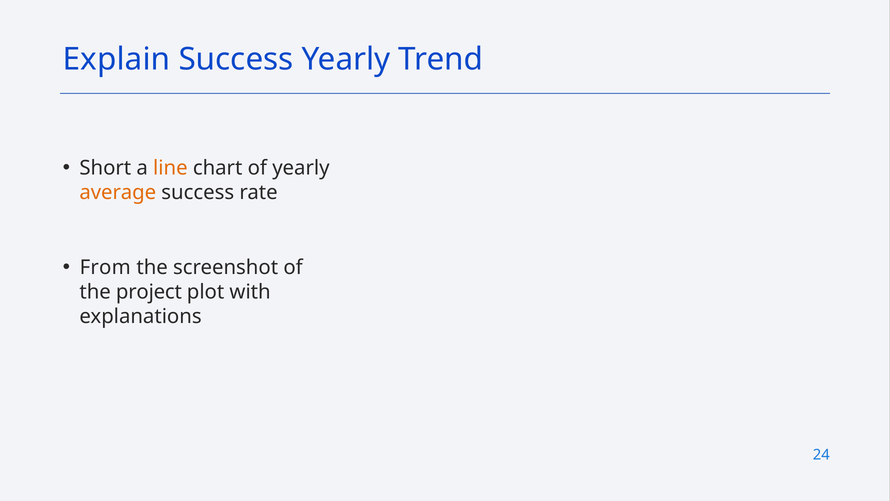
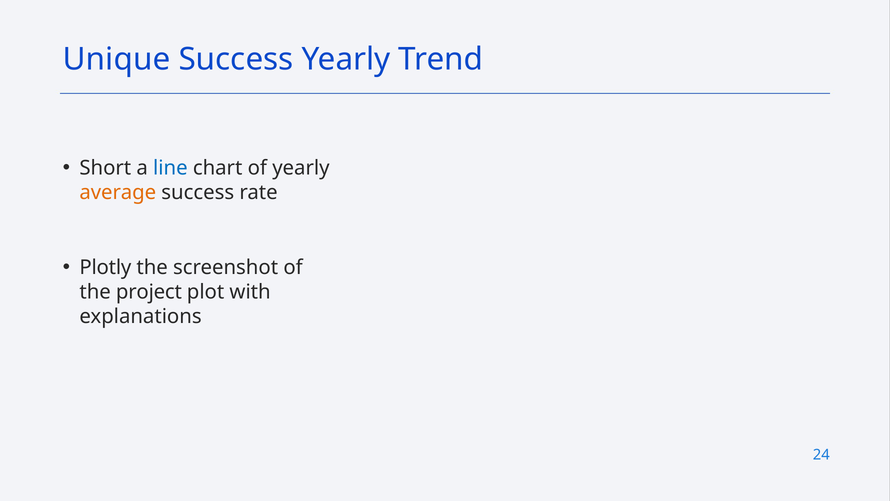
Explain: Explain -> Unique (117, 59)
line colour: orange -> blue (170, 168)
From: From -> Plotly (105, 267)
